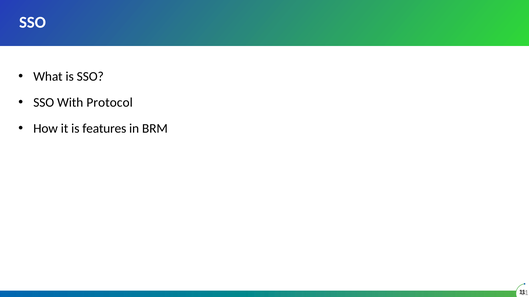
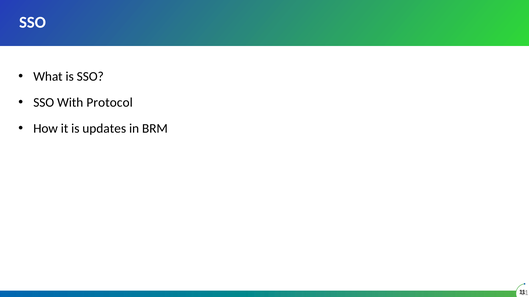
features: features -> updates (104, 129)
